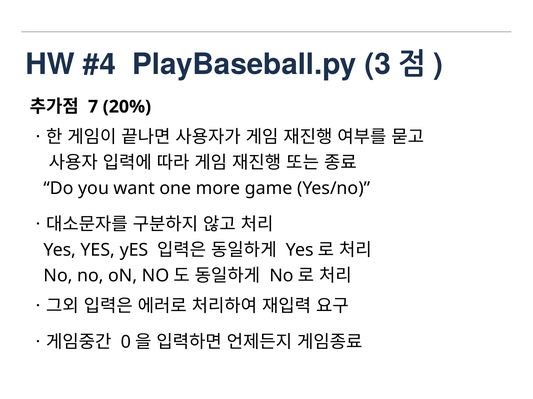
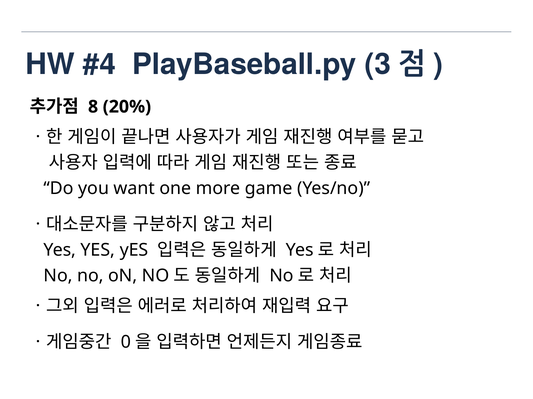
7: 7 -> 8 (93, 107)
